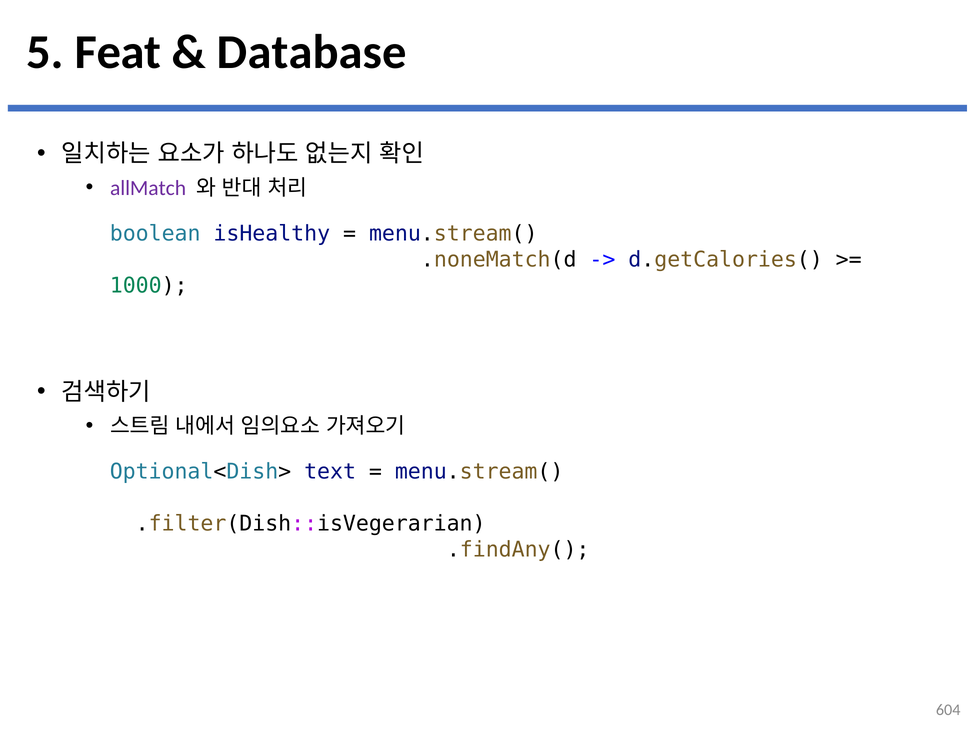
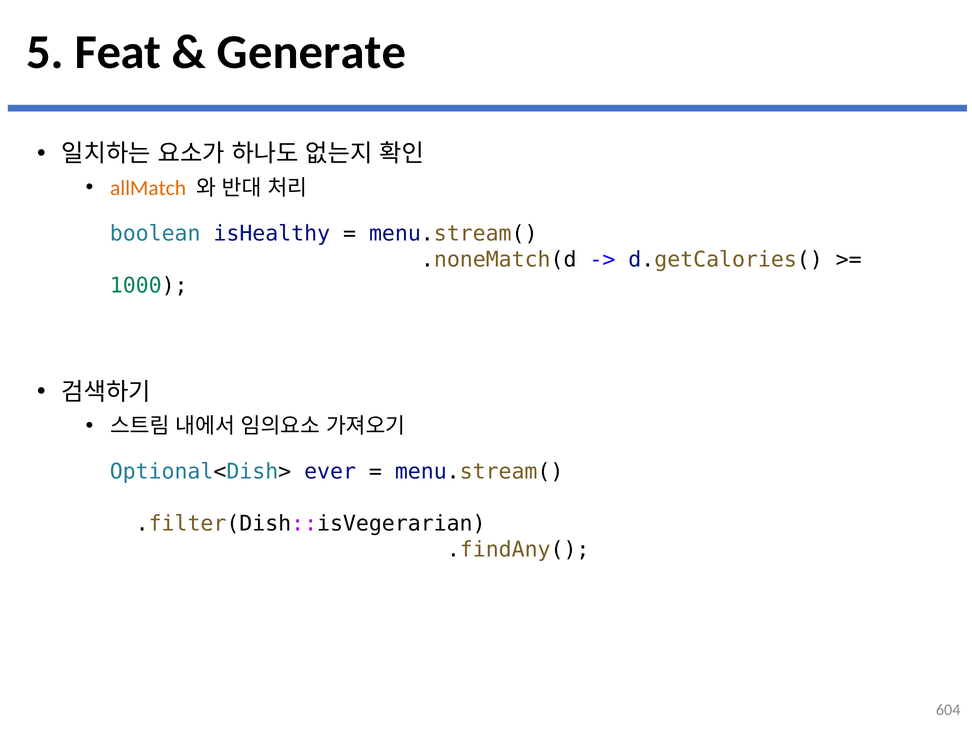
Database: Database -> Generate (312, 52)
allMatch colour: purple -> orange (148, 188)
text: text -> ever (330, 472)
